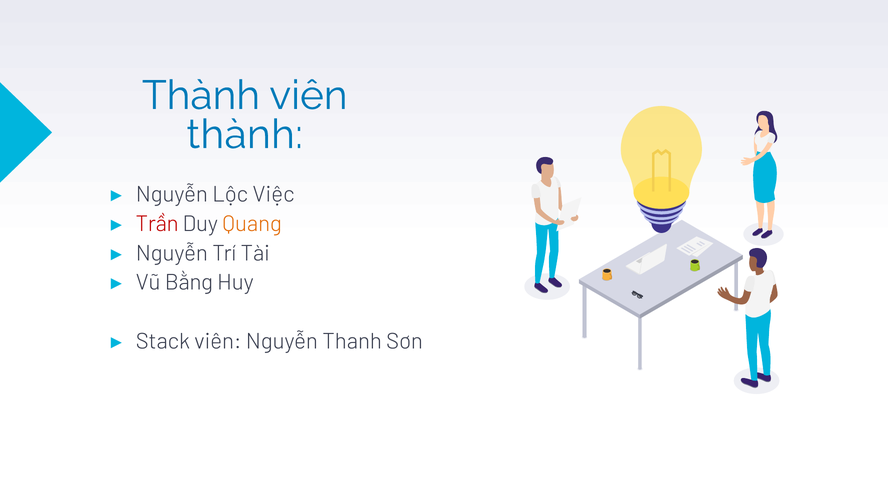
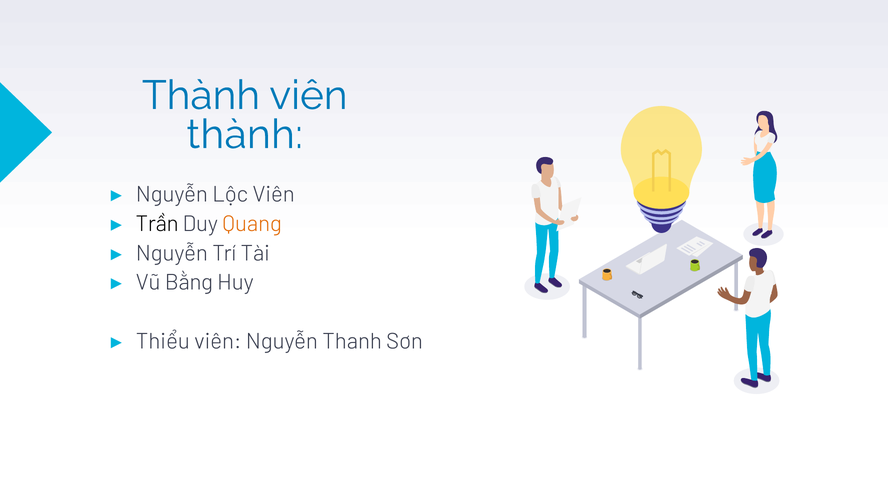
Lộc Việc: Việc -> Viên (274, 194)
Trần colour: red -> black (157, 224)
Stack: Stack -> Thiểu (163, 341)
